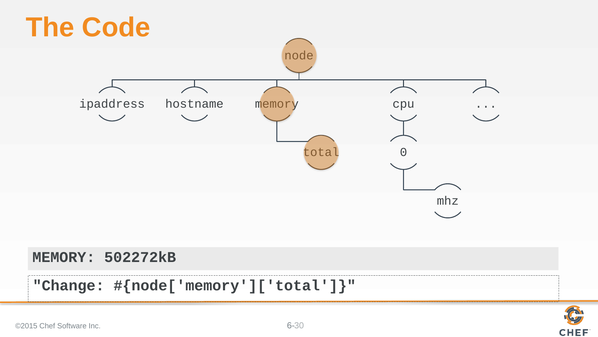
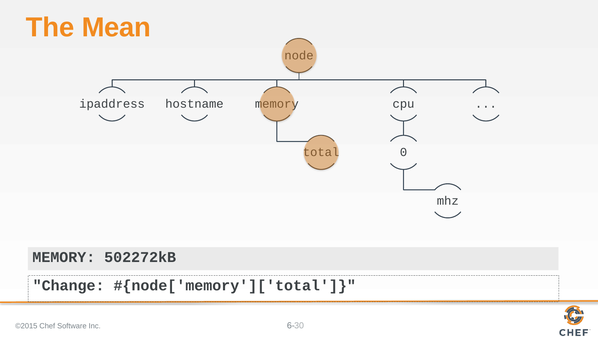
Code: Code -> Mean (116, 28)
